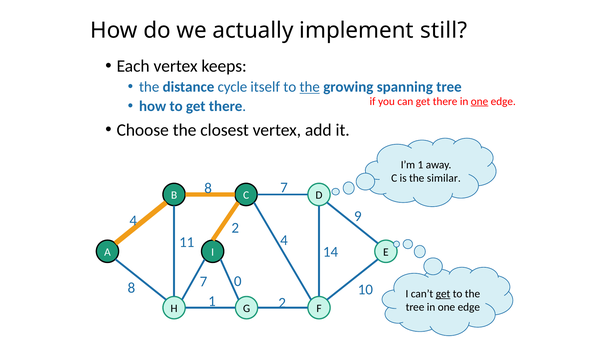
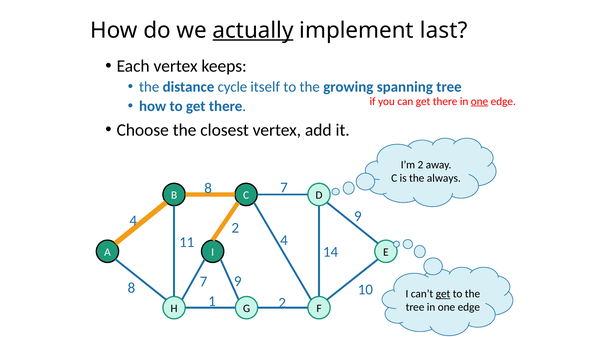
actually underline: none -> present (253, 30)
still: still -> last (444, 30)
the underline: present -> none (310, 87)
I’m 1: 1 -> 2 (420, 164)
similar: similar -> always (444, 178)
0: 0 -> 9 (238, 281)
